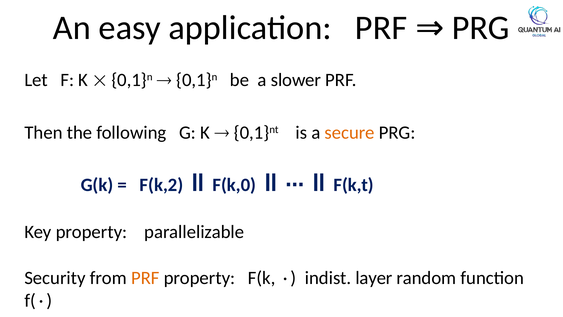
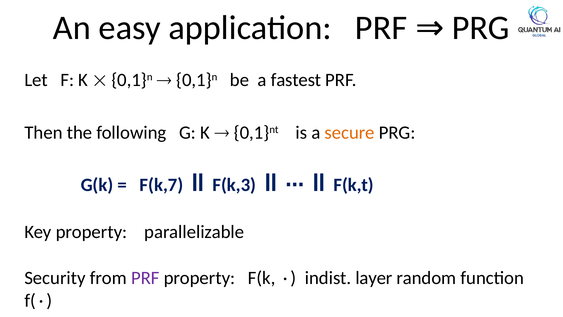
slower: slower -> fastest (296, 80)
F(k,2: F(k,2 -> F(k,7 (161, 185)
F(k,0: F(k,0 -> F(k,3 (234, 185)
PRF colour: orange -> purple (145, 278)
